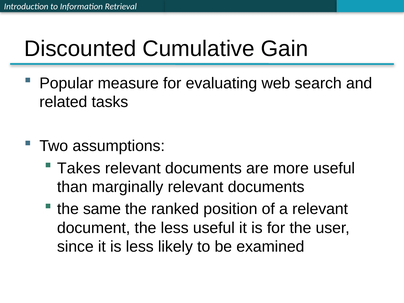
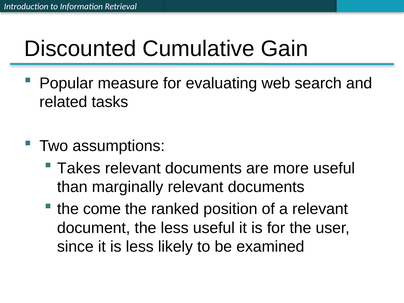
same: same -> come (102, 209)
